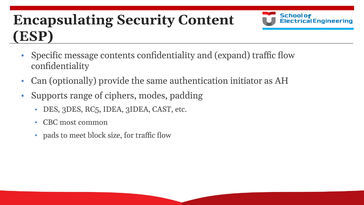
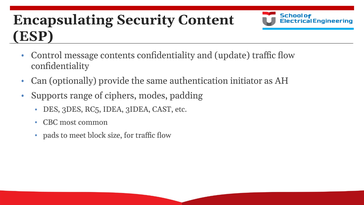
Specific: Specific -> Control (47, 55)
expand: expand -> update (232, 55)
